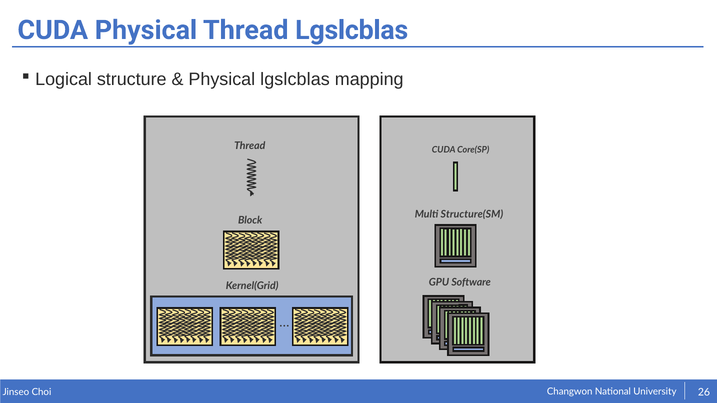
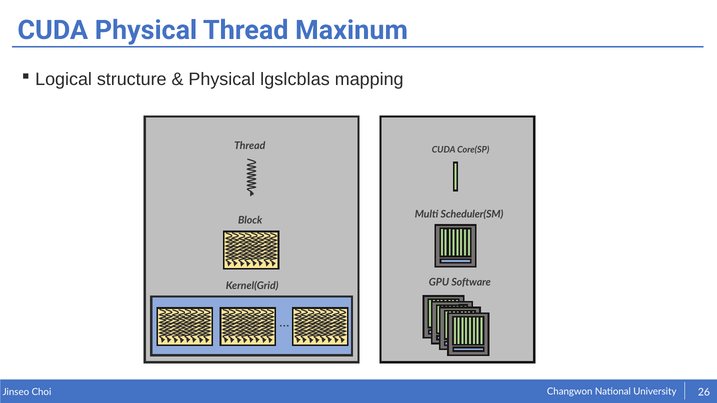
Thread Lgslcblas: Lgslcblas -> Maxinum (351, 30)
Structure(SM: Structure(SM -> Scheduler(SM (472, 214)
